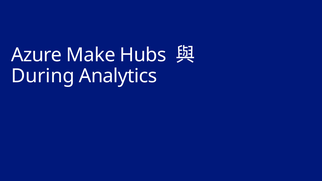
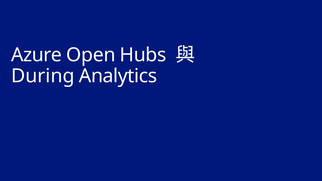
Make: Make -> Open (91, 55)
